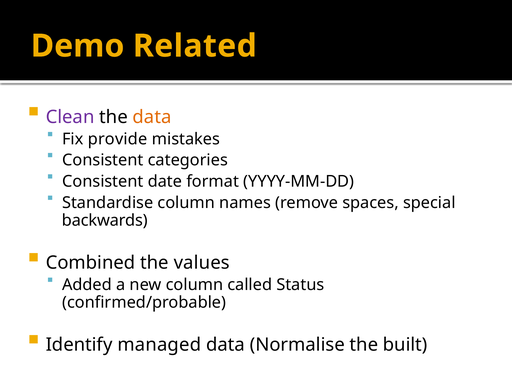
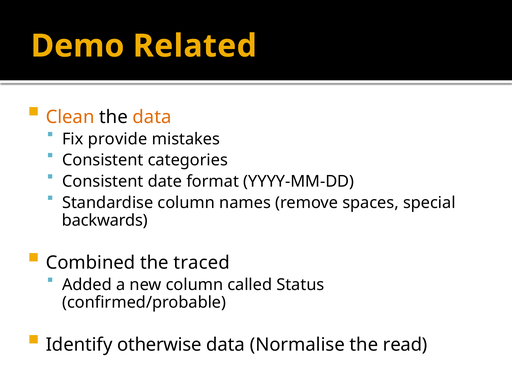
Clean colour: purple -> orange (70, 117)
values: values -> traced (202, 263)
managed: managed -> otherwise (159, 345)
built: built -> read (405, 345)
